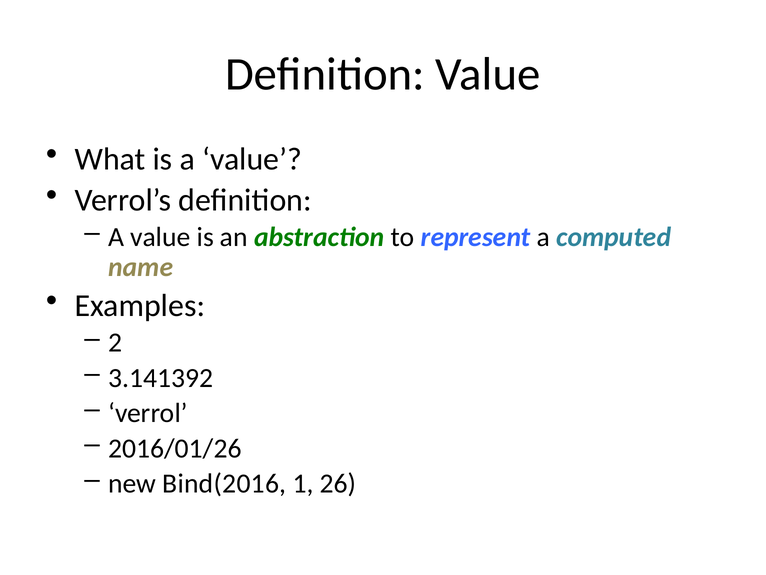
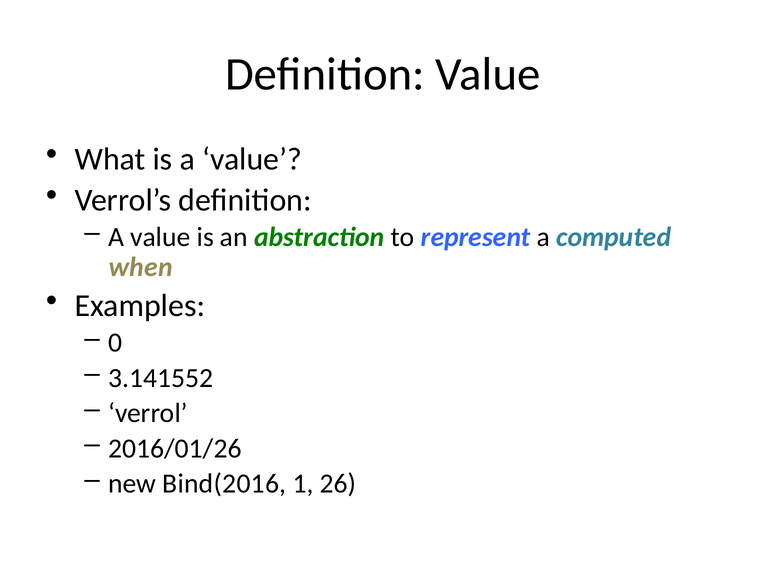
name: name -> when (141, 267)
2: 2 -> 0 (115, 343)
3.141392: 3.141392 -> 3.141552 (161, 378)
